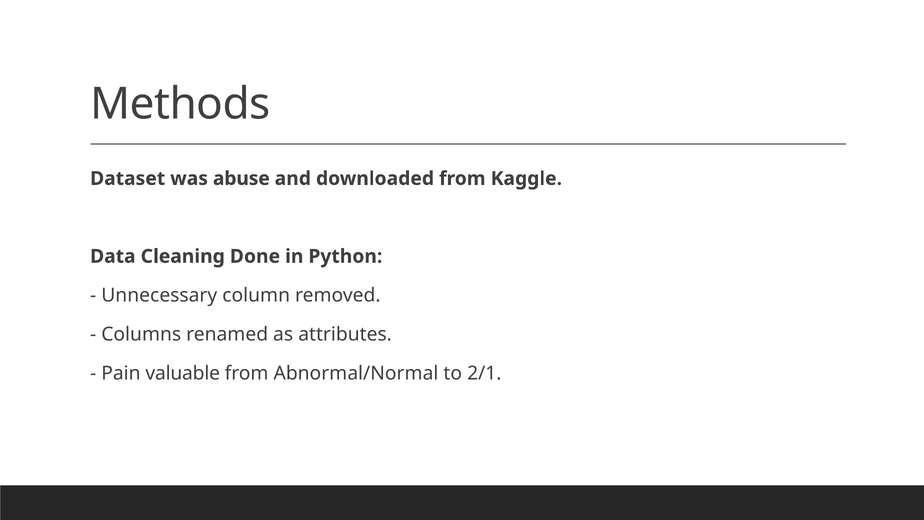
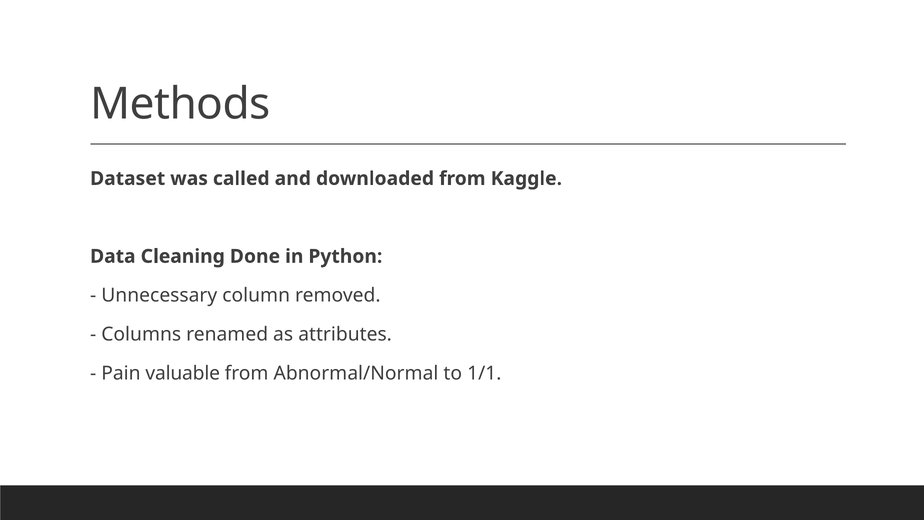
abuse: abuse -> called (241, 178)
2/1: 2/1 -> 1/1 (484, 373)
